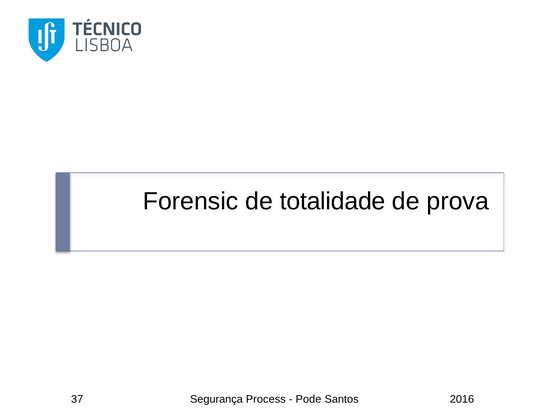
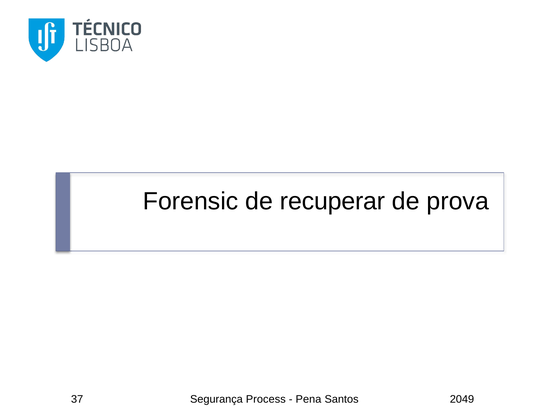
totalidade: totalidade -> recuperar (333, 201)
Pode: Pode -> Pena (309, 399)
2016: 2016 -> 2049 (462, 399)
